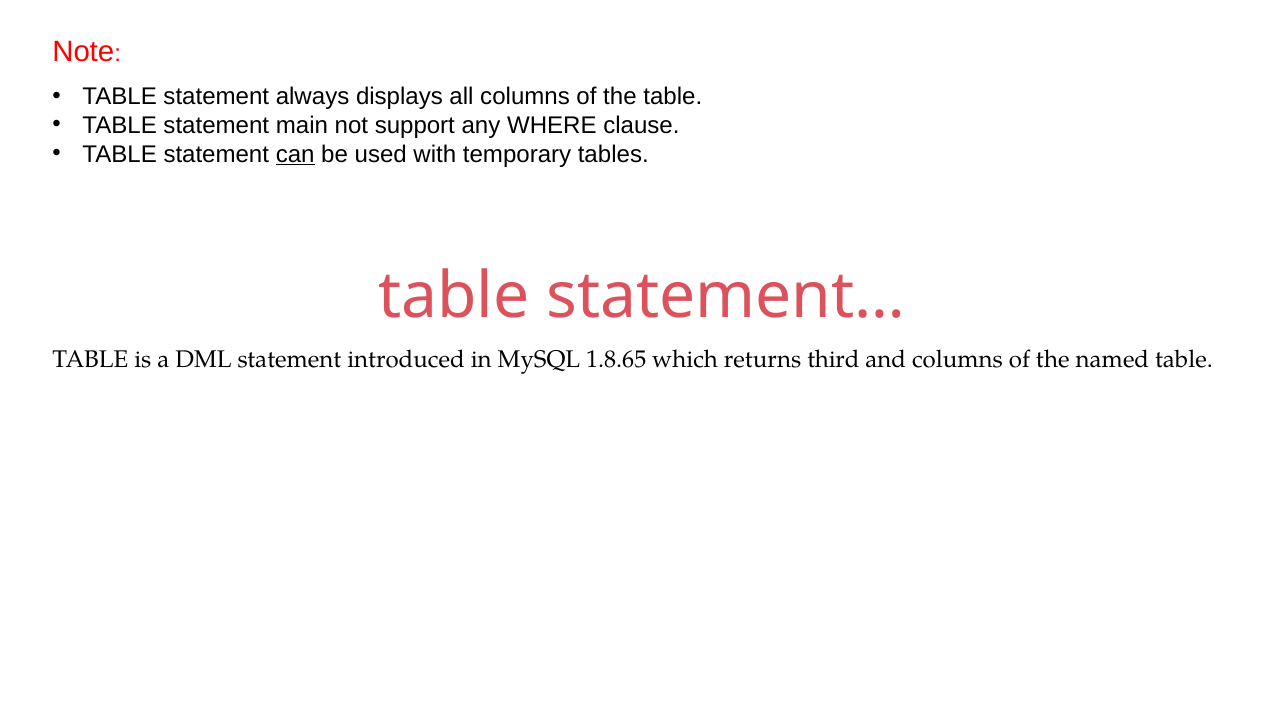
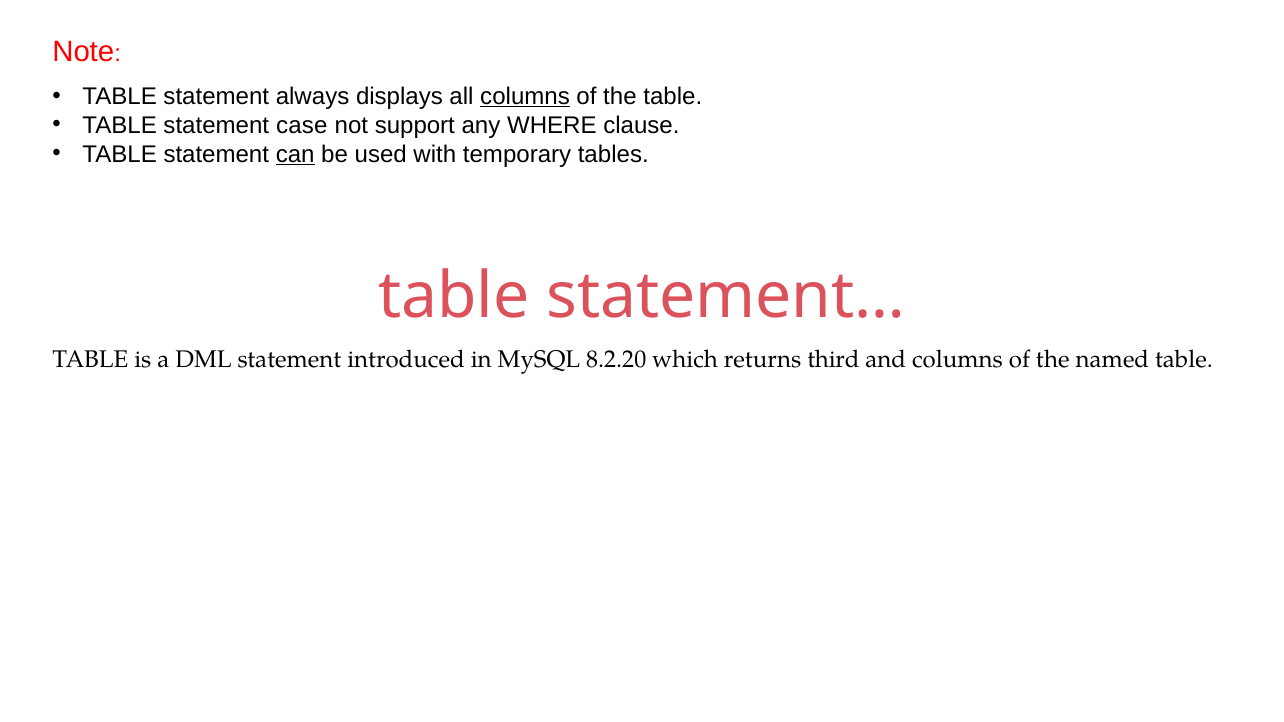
columns underline: none -> present (525, 96)
main: main -> case (302, 125)
1.8.65: 1.8.65 -> 8.2.20 (616, 359)
